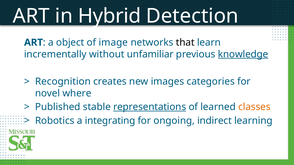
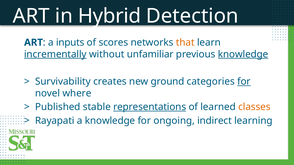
object: object -> inputs (70, 43)
image: image -> scores (113, 43)
that colour: black -> orange (185, 43)
incrementally underline: none -> present (55, 54)
Recognition: Recognition -> Survivability (63, 82)
images: images -> ground (168, 82)
for underline: none -> present (244, 82)
Robotics: Robotics -> Rayapati (55, 121)
a integrating: integrating -> knowledge (110, 121)
